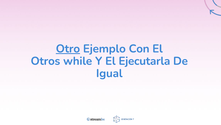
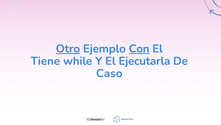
Con underline: none -> present (139, 48)
Otros: Otros -> Tiene (45, 61)
Igual: Igual -> Caso (109, 73)
